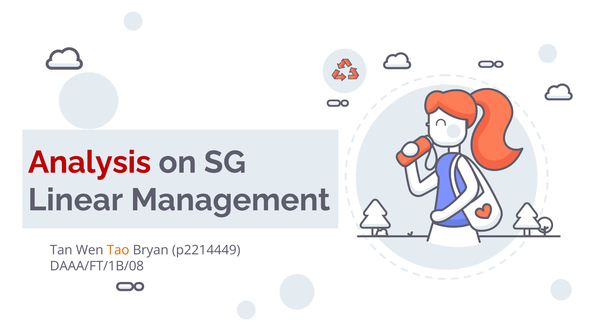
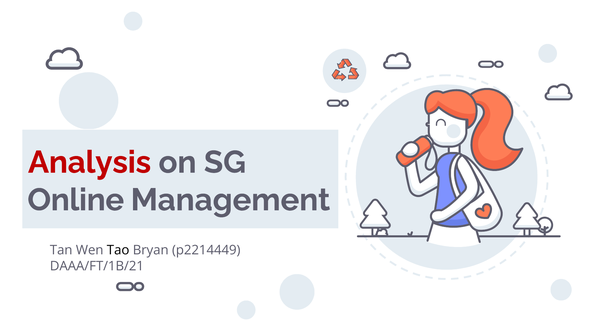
Linear: Linear -> Online (76, 200)
Tao colour: orange -> black (118, 250)
DAAA/FT/1B/08: DAAA/FT/1B/08 -> DAAA/FT/1B/21 (97, 266)
